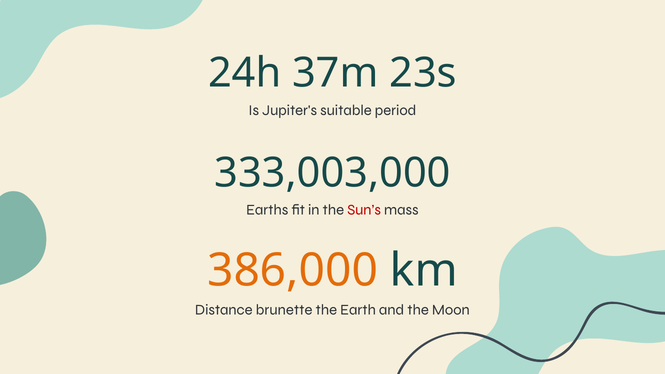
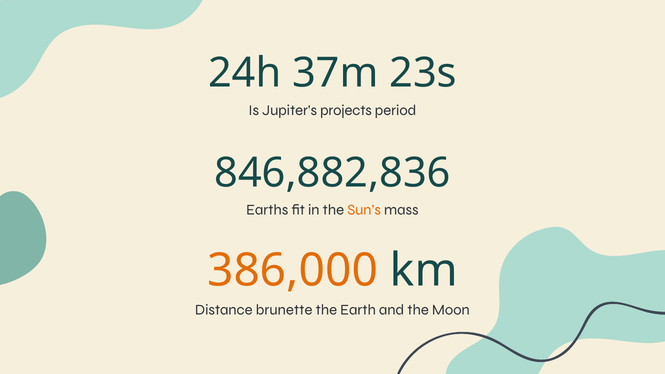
suitable: suitable -> projects (346, 110)
333,003,000: 333,003,000 -> 846,882,836 (332, 173)
Sun’s colour: red -> orange (364, 210)
